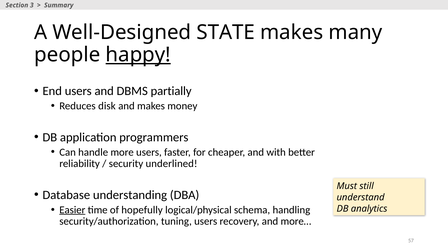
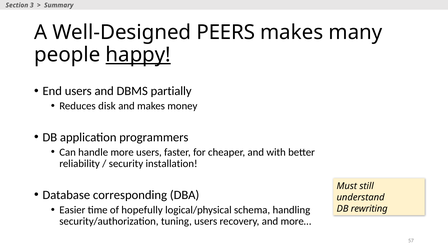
STATE: STATE -> PEERS (226, 33)
underlined: underlined -> installation (172, 164)
understanding: understanding -> corresponding (130, 195)
Easier underline: present -> none (72, 210)
analytics: analytics -> rewriting (369, 209)
